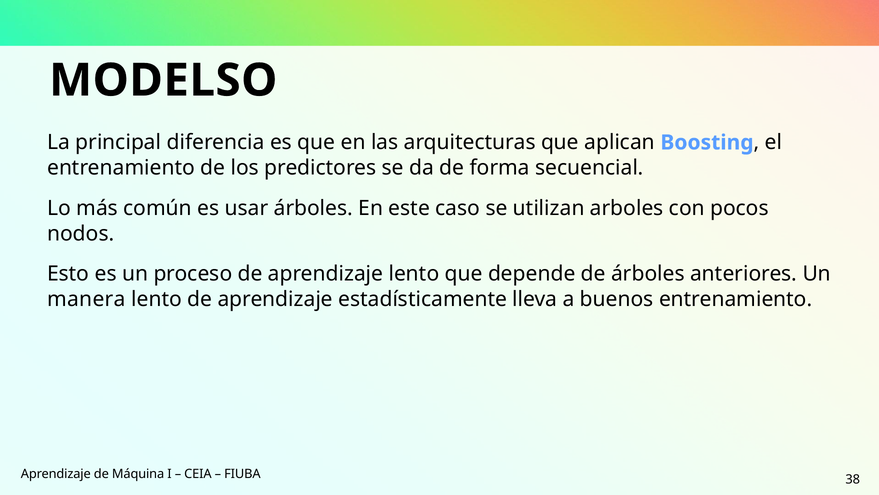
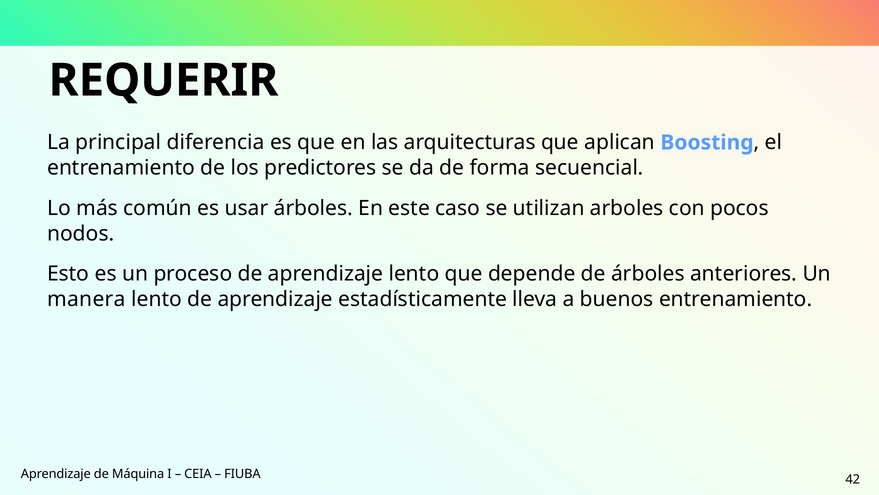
MODELSO: MODELSO -> REQUERIR (163, 80)
38: 38 -> 42 (853, 479)
